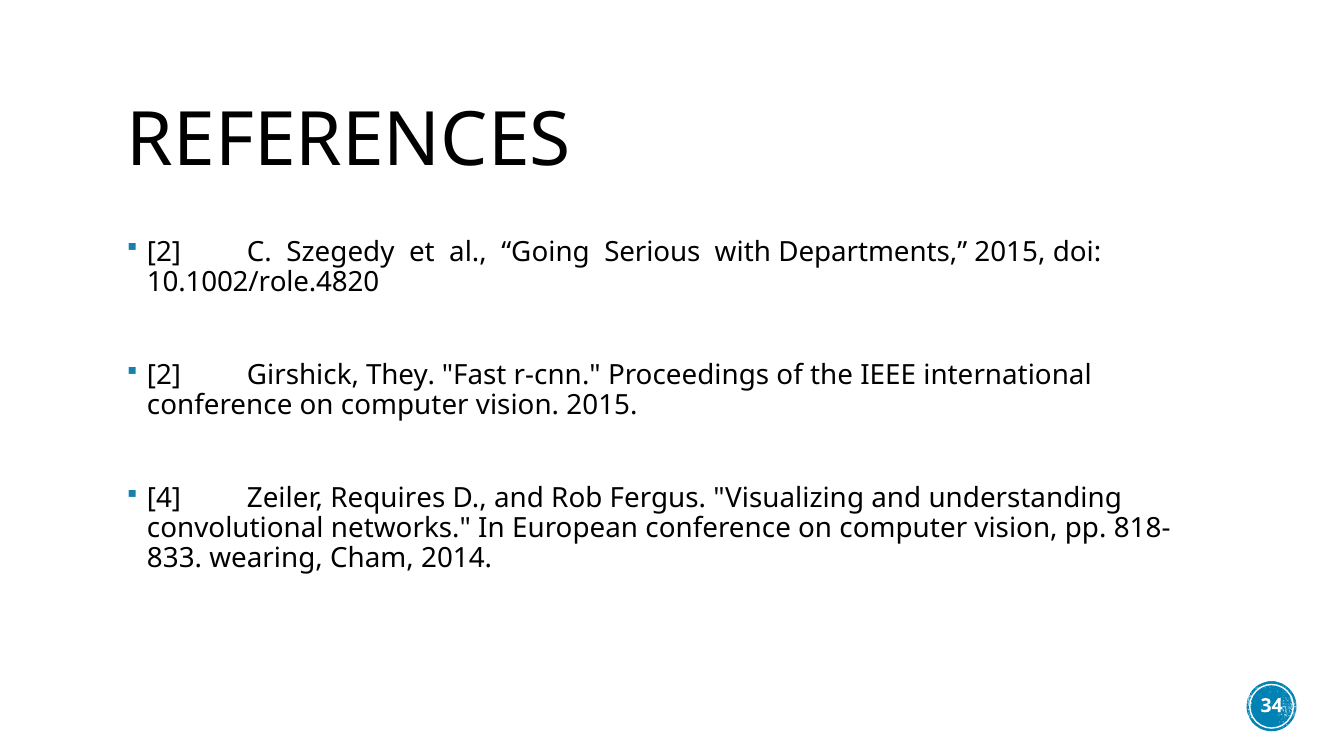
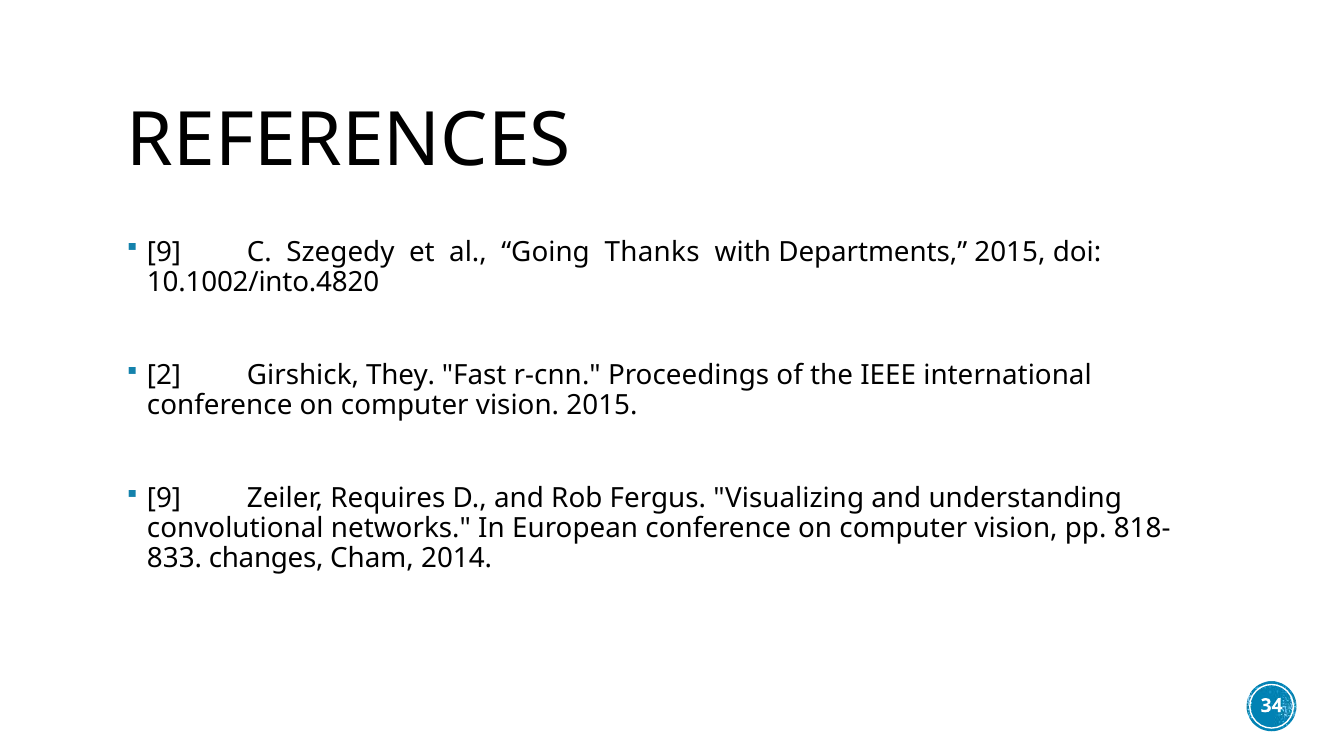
2: 2 -> 9 (164, 252)
Serious: Serious -> Thanks (652, 252)
10.1002/role.4820: 10.1002/role.4820 -> 10.1002/into.4820 (263, 282)
4: 4 -> 9 (164, 498)
wearing: wearing -> changes (266, 558)
